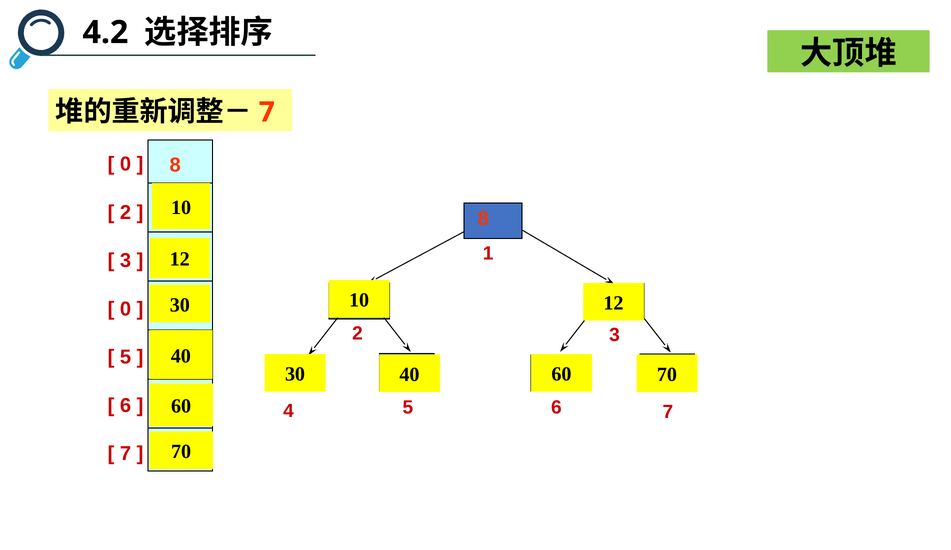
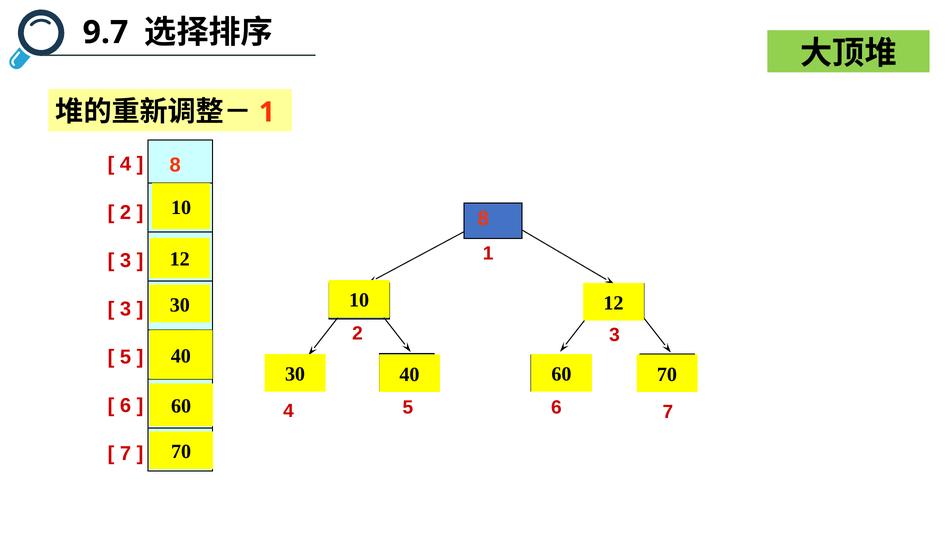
4.2: 4.2 -> 9.7 (105, 32)
7: 7 -> 1 (267, 112)
0: 0 -> 4 (126, 164)
0: 0 -> 3 (126, 309)
